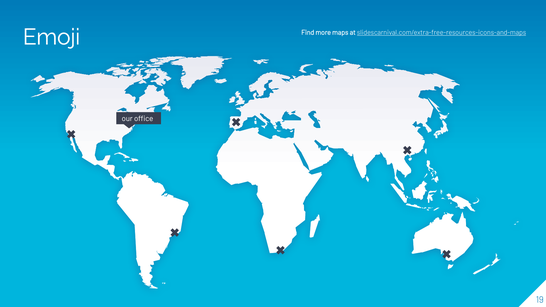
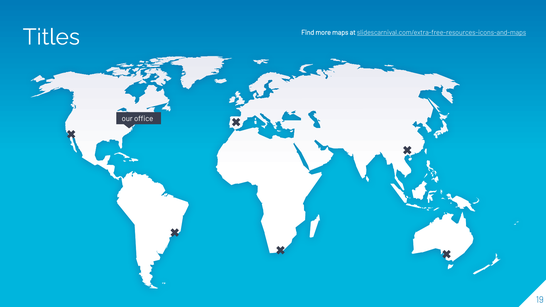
Emoji: Emoji -> Titles (51, 37)
